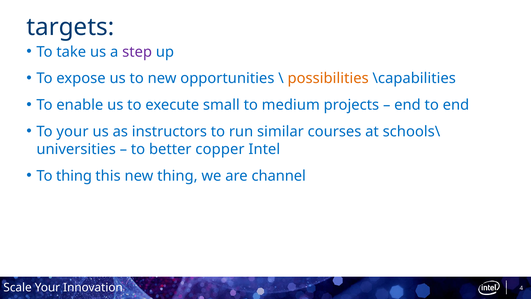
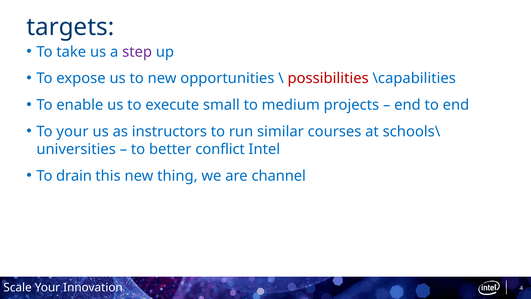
possibilities colour: orange -> red (328, 78)
copper: copper -> conflict (220, 149)
To thing: thing -> drain (74, 176)
